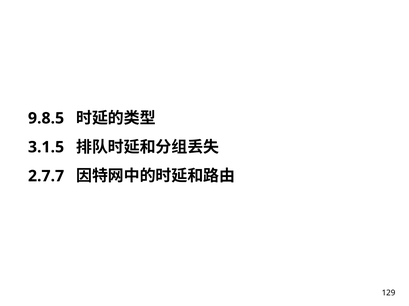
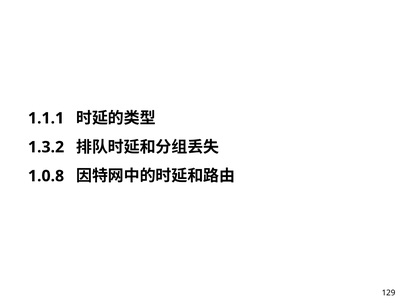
9.8.5: 9.8.5 -> 1.1.1 (46, 119)
3.1.5: 3.1.5 -> 1.3.2 (46, 147)
2.7.7: 2.7.7 -> 1.0.8 (46, 176)
